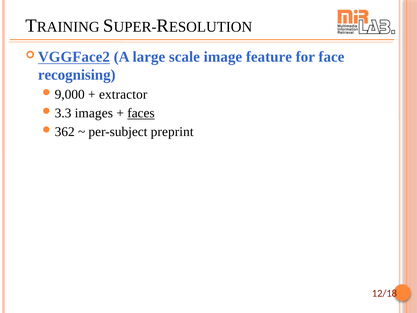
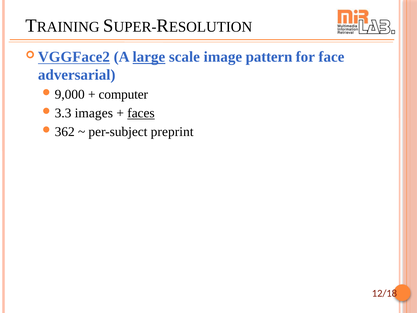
large underline: none -> present (149, 57)
feature: feature -> pattern (269, 57)
recognising: recognising -> adversarial (77, 75)
extractor: extractor -> computer (123, 95)
